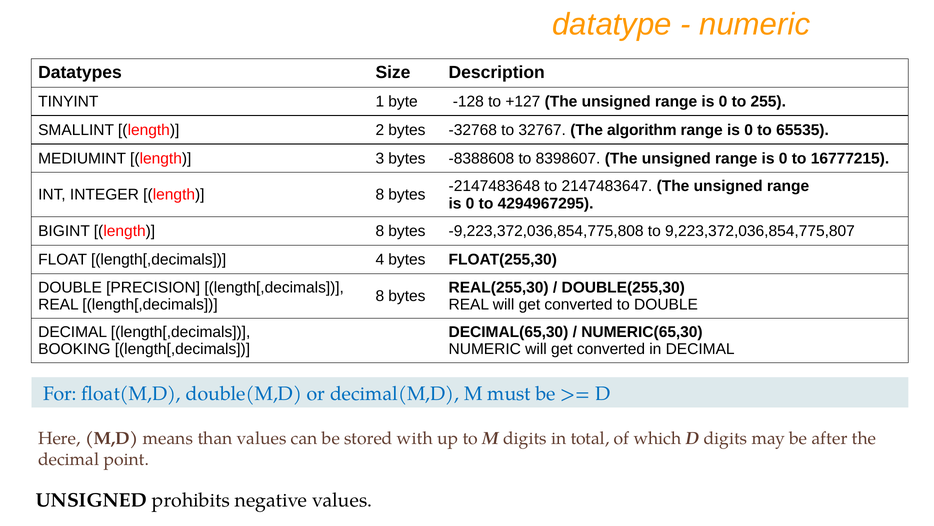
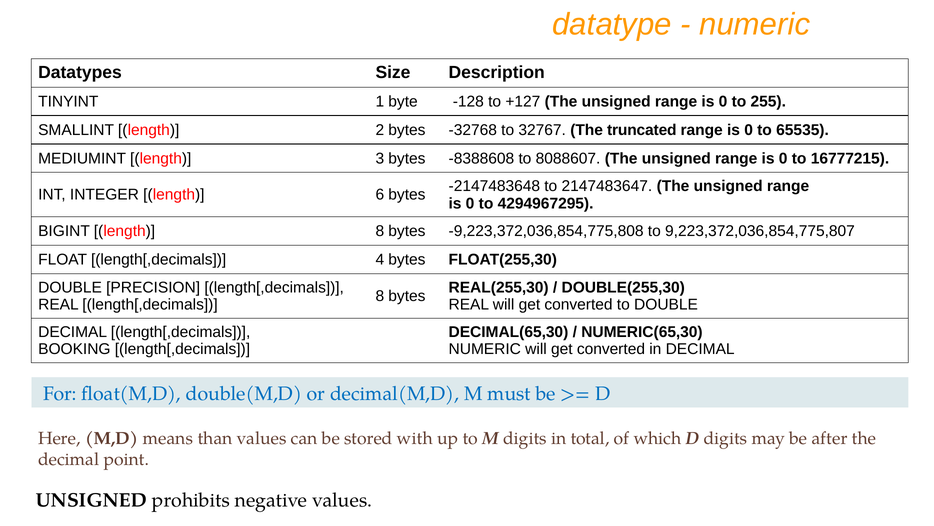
algorithm: algorithm -> truncated (642, 130)
8398607: 8398607 -> 8088607 (568, 158)
INTEGER length 8: 8 -> 6 (380, 195)
